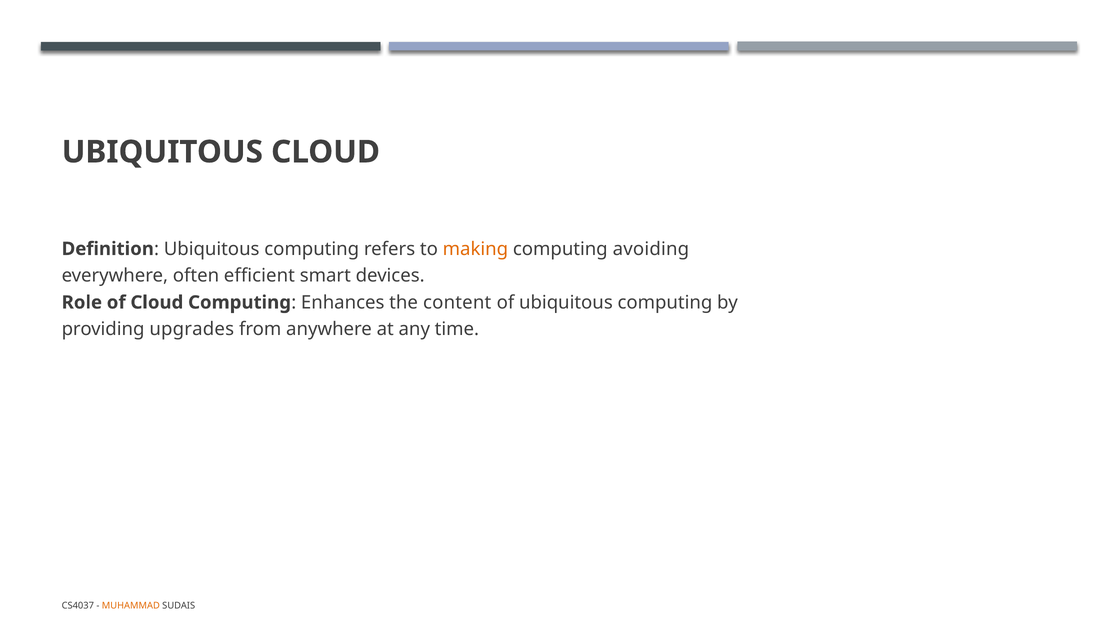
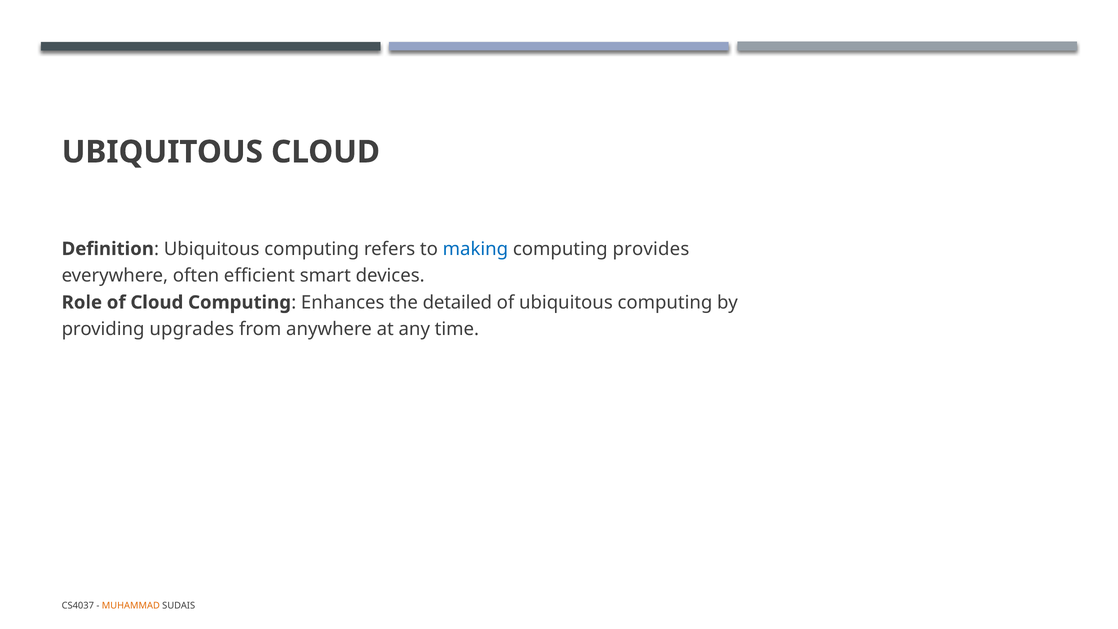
making colour: orange -> blue (475, 249)
avoiding: avoiding -> provides (651, 249)
content: content -> detailed (457, 302)
